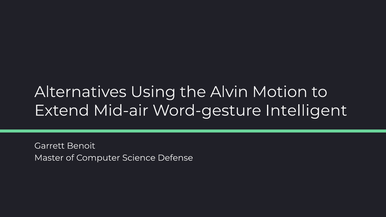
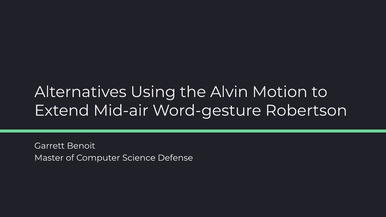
Intelligent: Intelligent -> Robertson (306, 111)
